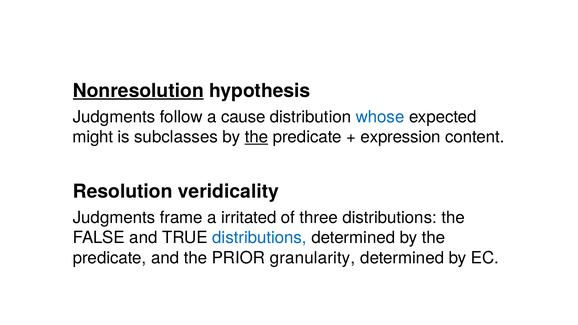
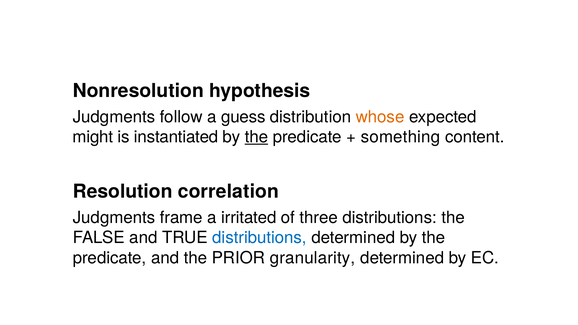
Nonresolution underline: present -> none (138, 91)
cause: cause -> guess (243, 117)
whose colour: blue -> orange (380, 117)
subclasses: subclasses -> instantiated (176, 137)
expression: expression -> something (400, 137)
veridicality: veridicality -> correlation (228, 191)
